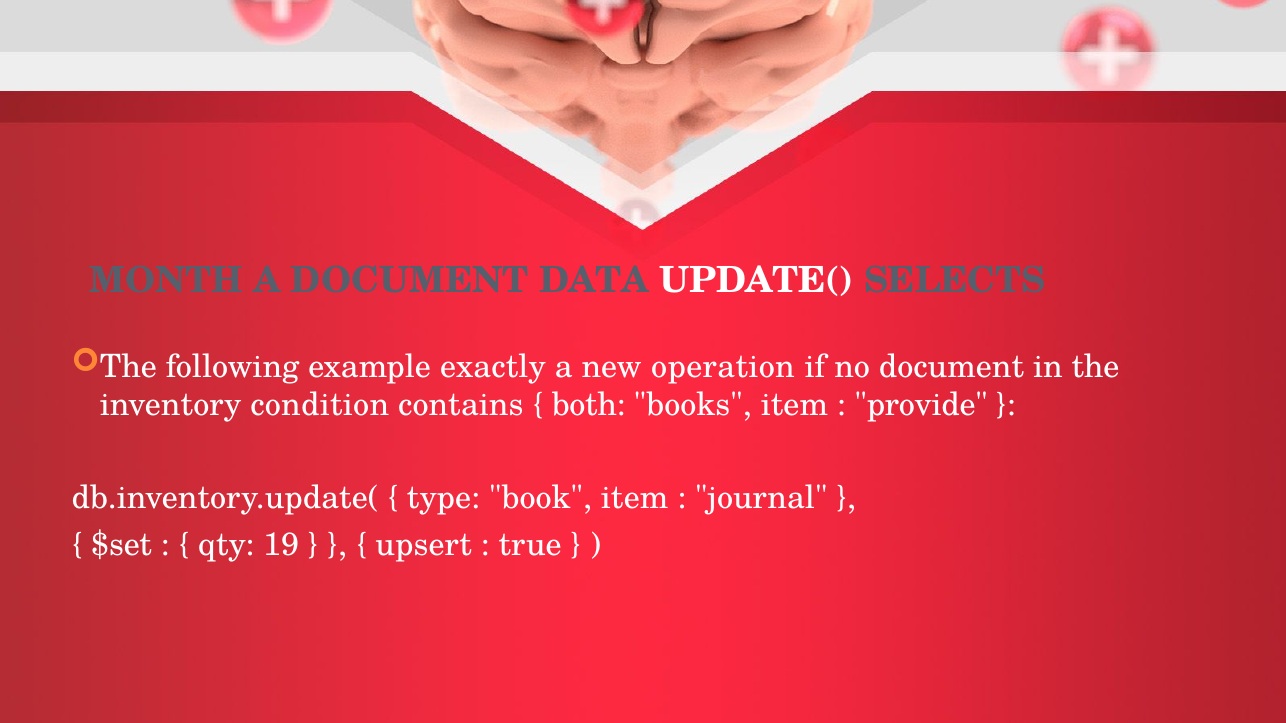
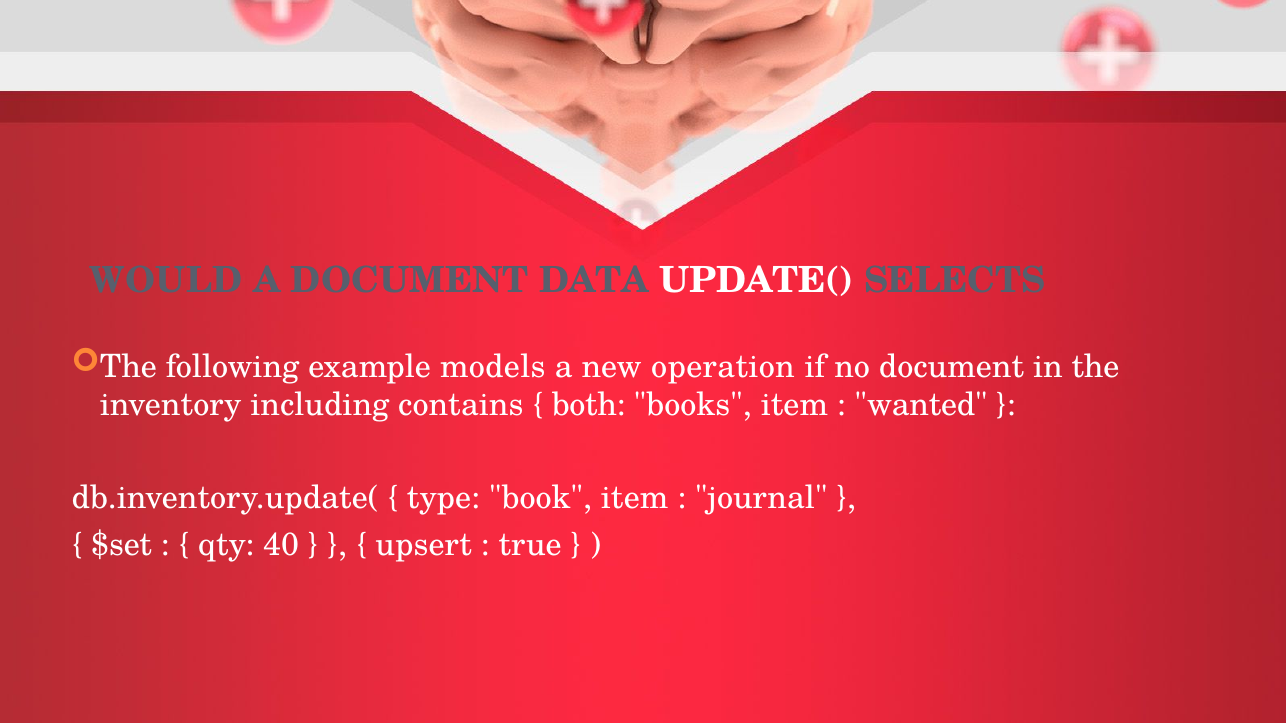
MONTH: MONTH -> WOULD (166, 281)
exactly: exactly -> models (493, 367)
condition: condition -> including (320, 405)
provide: provide -> wanted (921, 405)
19: 19 -> 40 (281, 545)
